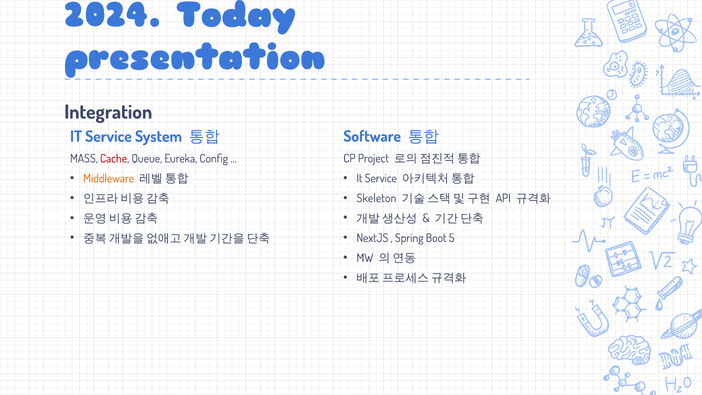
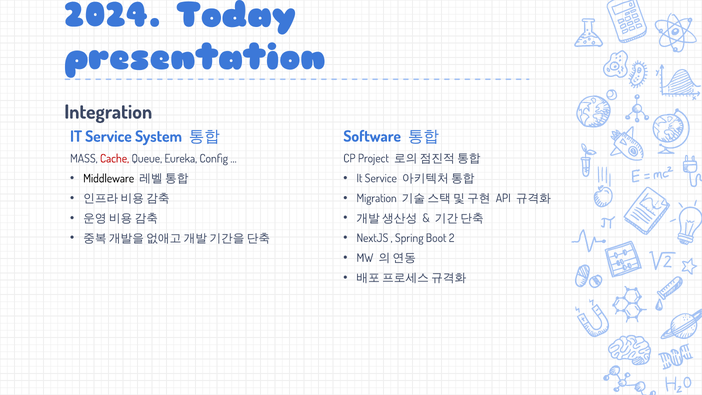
Middleware colour: orange -> black (109, 178)
Skeleton: Skeleton -> Migration (377, 198)
5: 5 -> 2 (452, 238)
